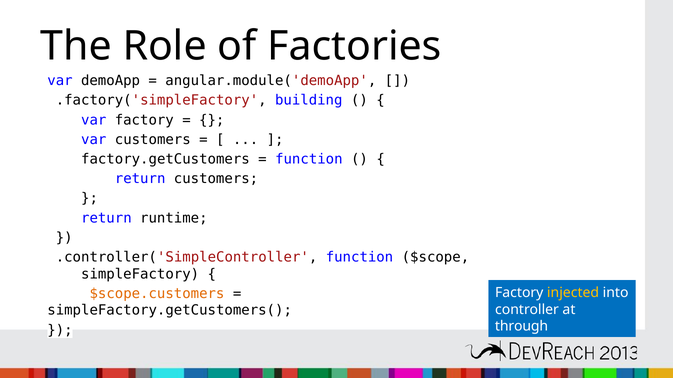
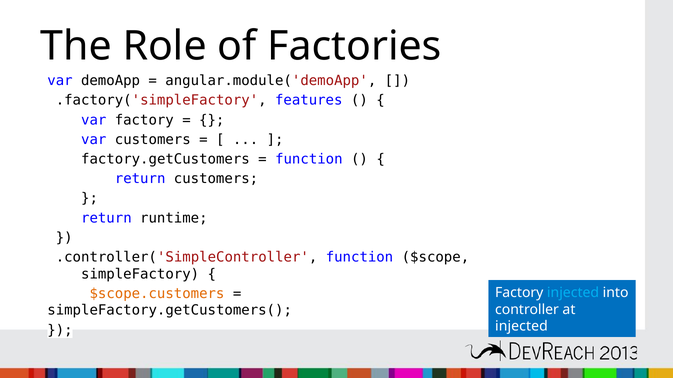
building: building -> features (309, 100)
injected colour: yellow -> light blue (573, 293)
through: through -> injected (521, 327)
